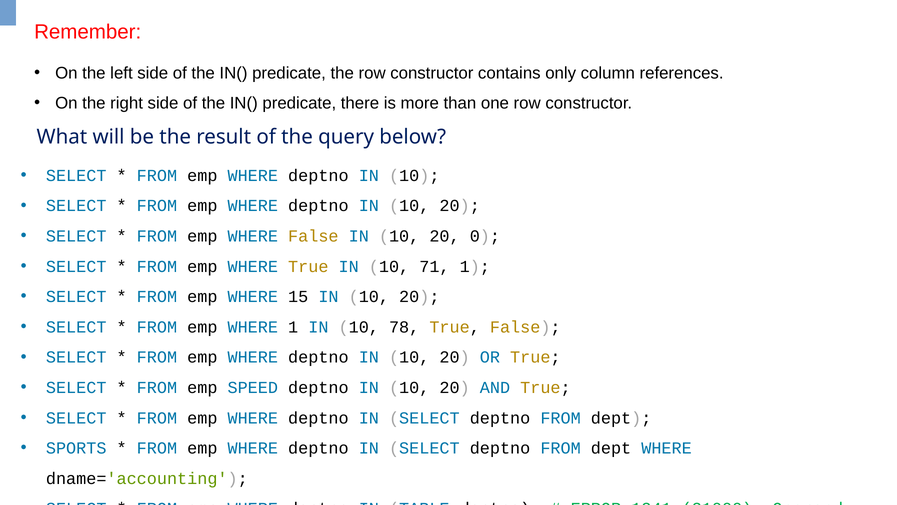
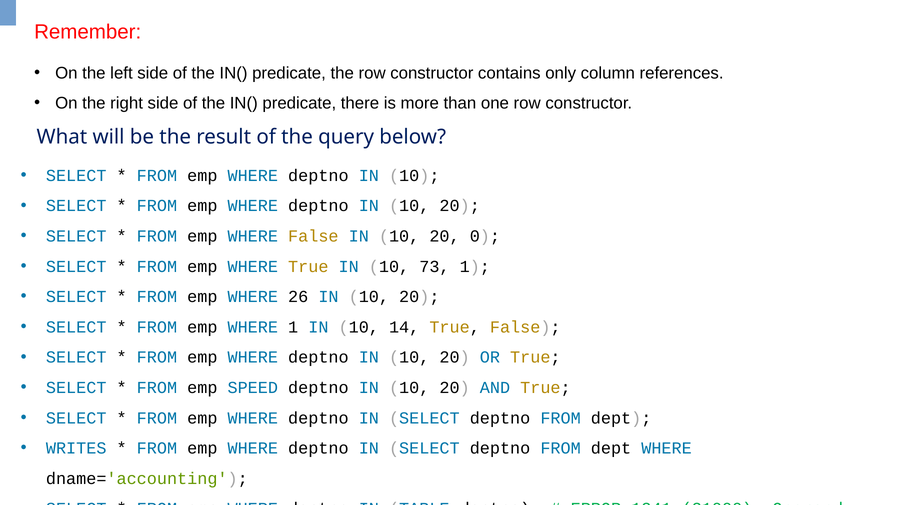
71: 71 -> 73 (434, 266)
15: 15 -> 26 (298, 297)
78: 78 -> 14 (404, 327)
SPORTS: SPORTS -> WRITES (76, 448)
